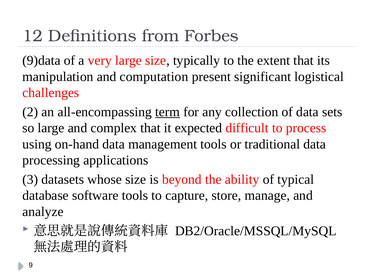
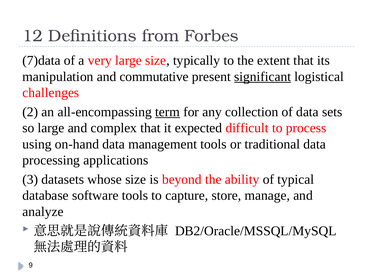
9)data: 9)data -> 7)data (41, 61)
computation: computation -> commutative (154, 77)
significant underline: none -> present (263, 77)
